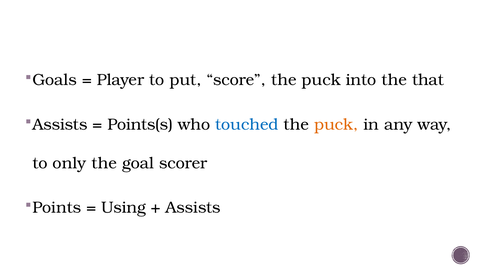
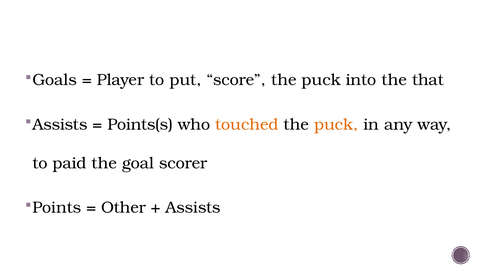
touched colour: blue -> orange (247, 125)
only: only -> paid (69, 163)
Using: Using -> Other (123, 208)
